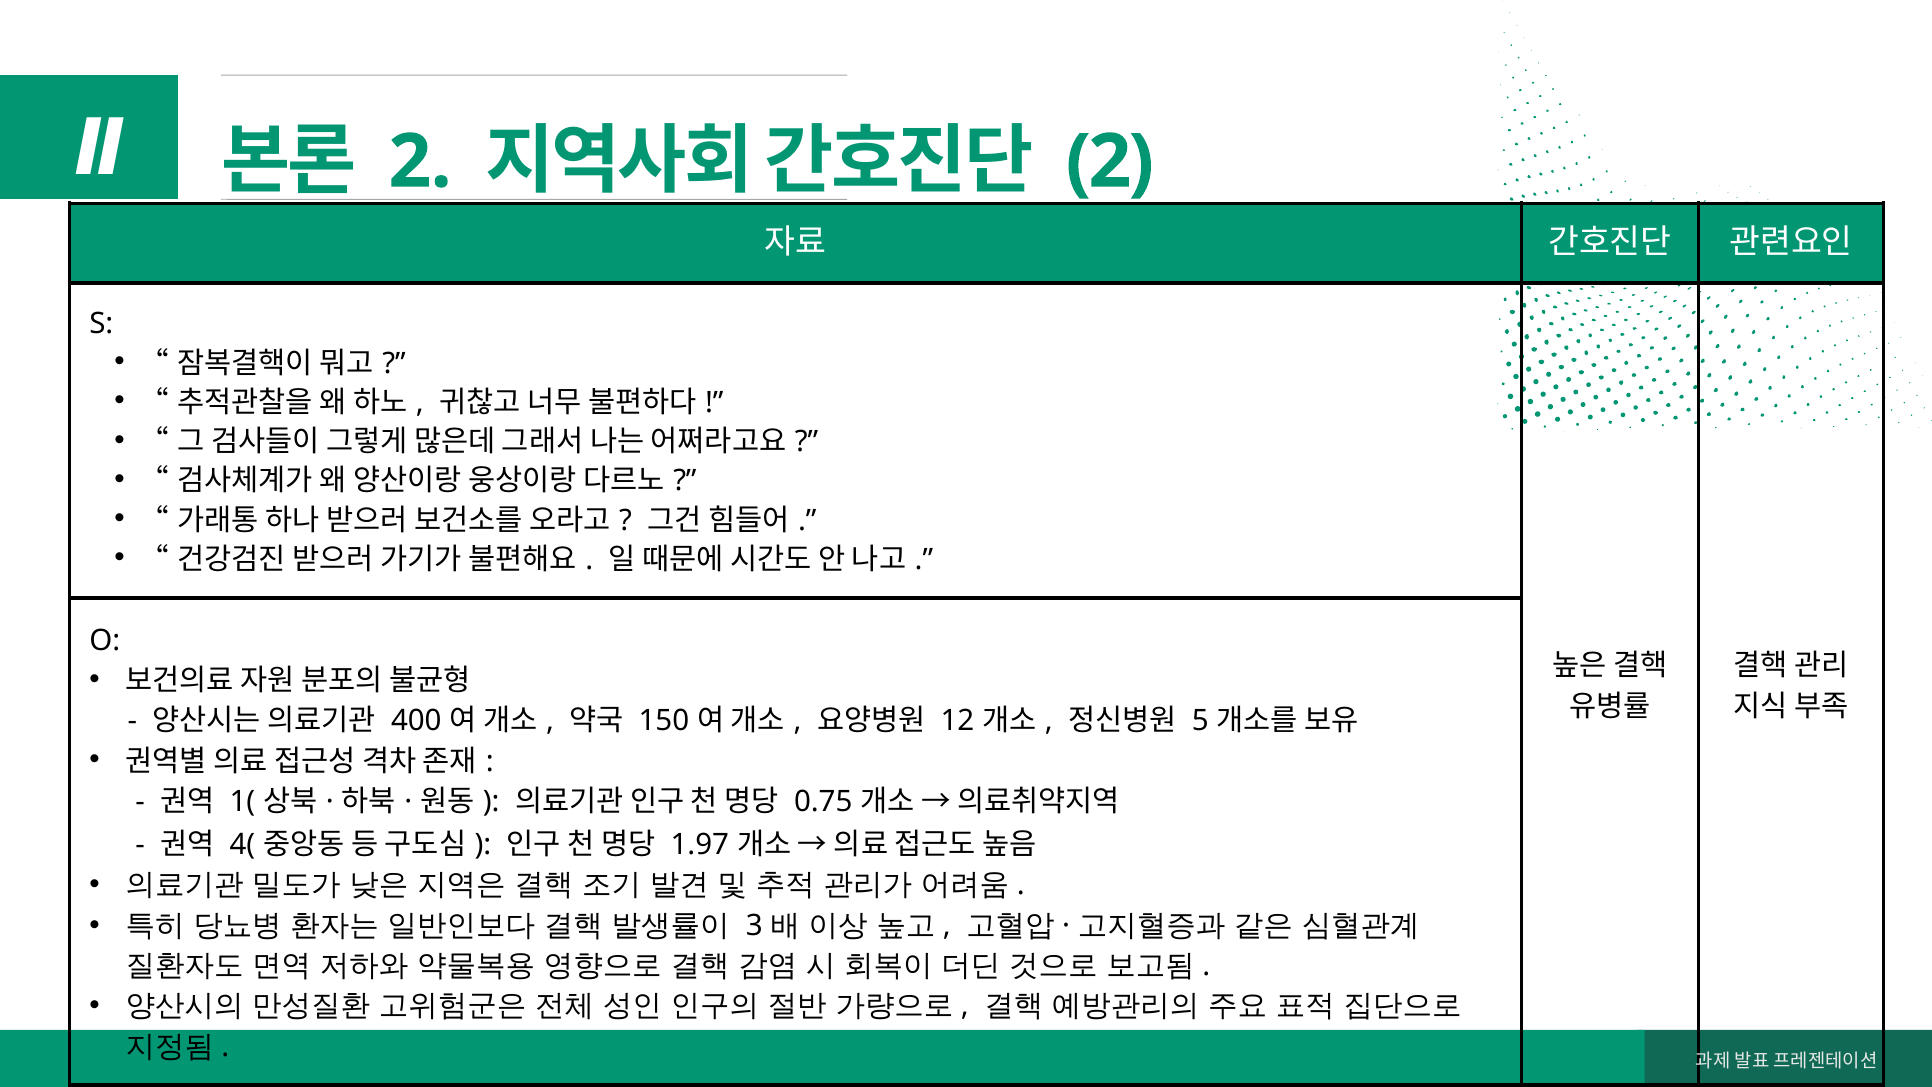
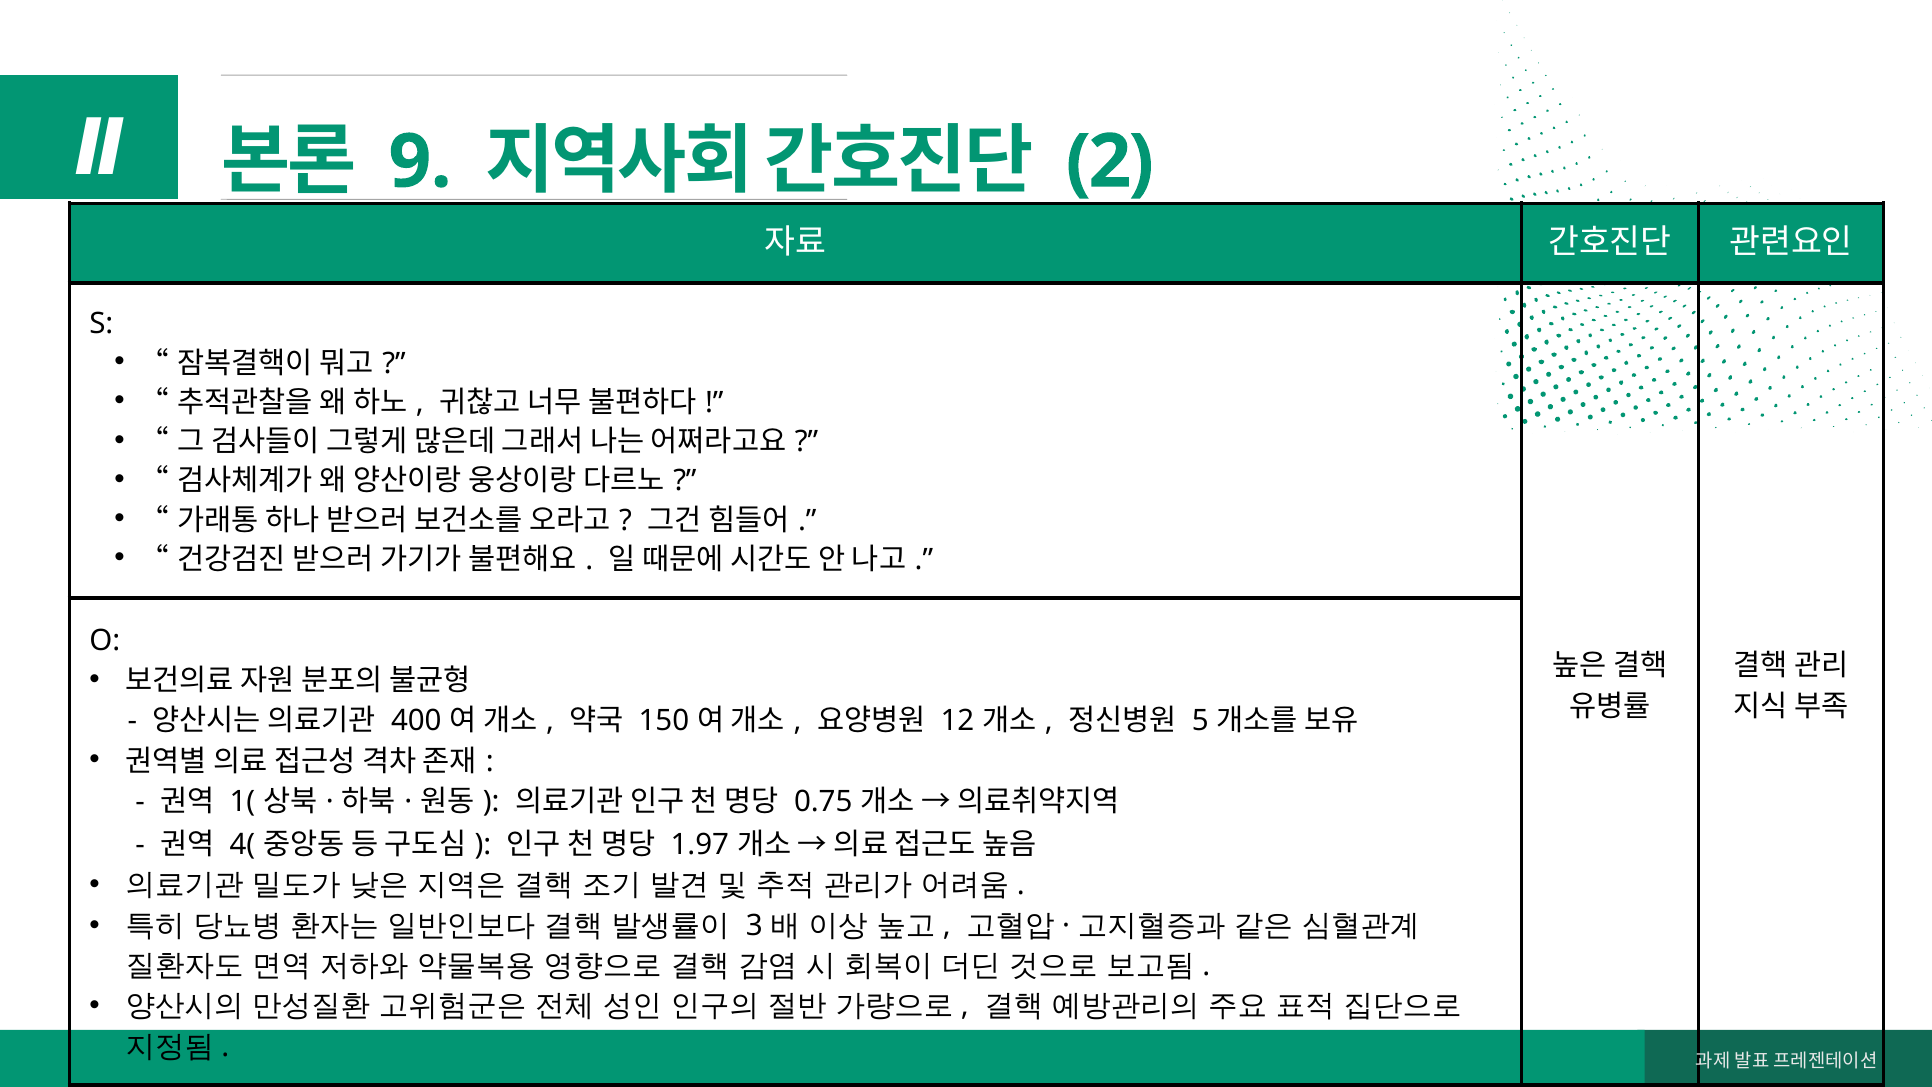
2: 2 -> 9 (420, 162)
